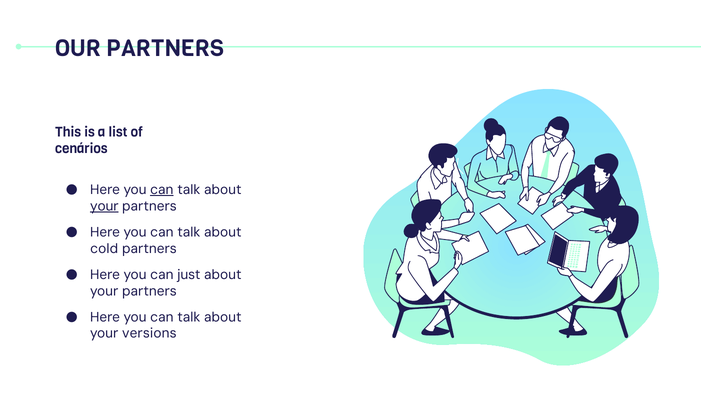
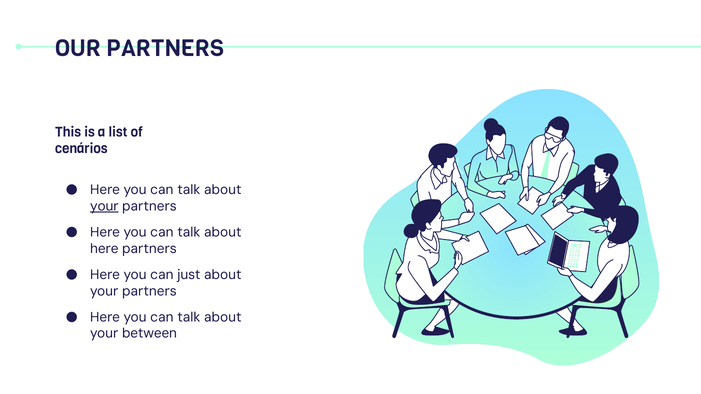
can underline: present -> none (162, 190)
cold: cold -> here (104, 249)
versions: versions -> between (149, 334)
